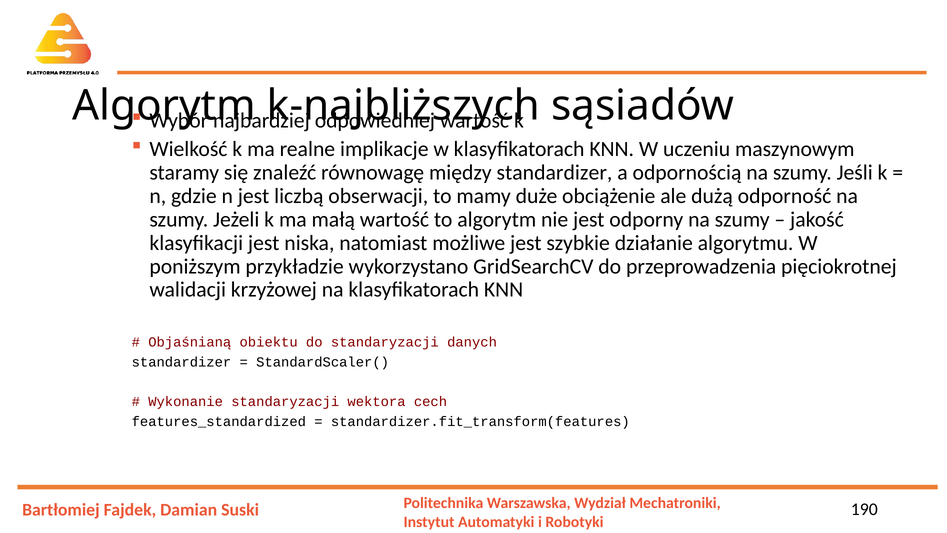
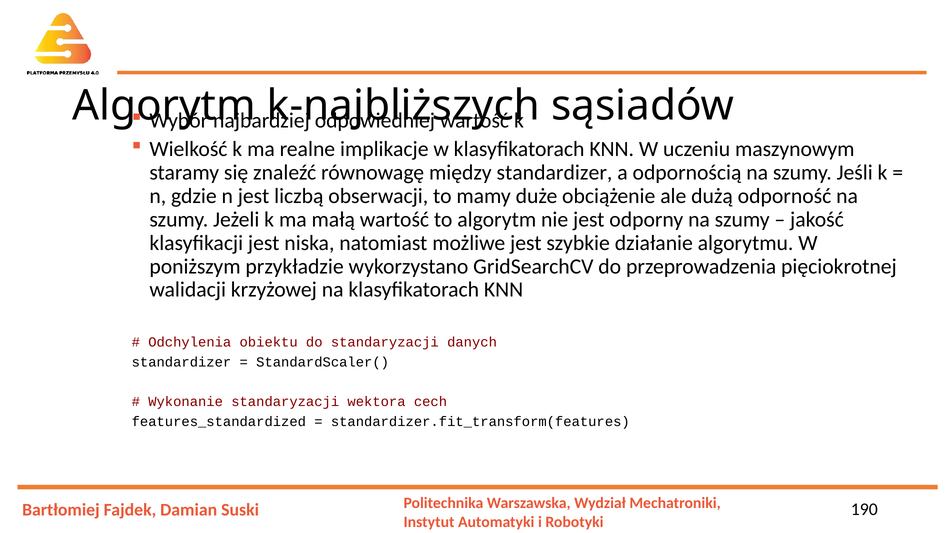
Objaśnianą: Objaśnianą -> Odchylenia (190, 342)
